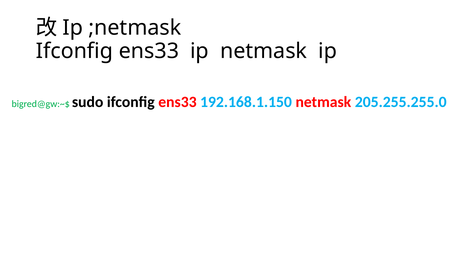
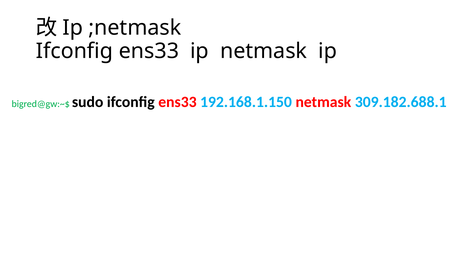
205.255.255.0: 205.255.255.0 -> 309.182.688.1 (401, 102)
